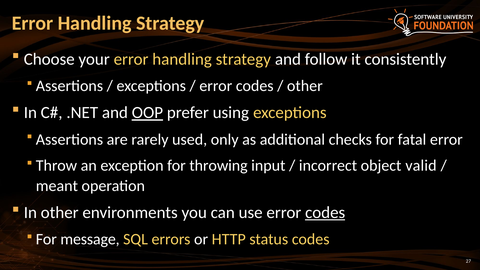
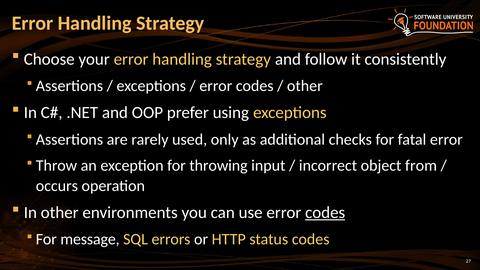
OOP underline: present -> none (147, 113)
valid: valid -> from (421, 166)
meant: meant -> occurs (57, 186)
